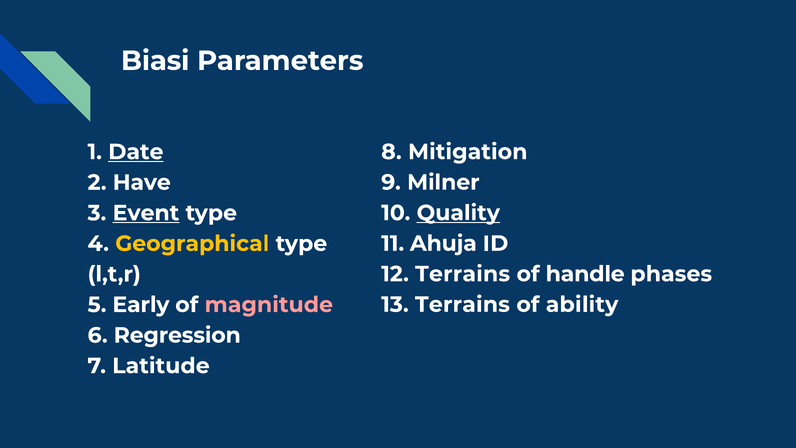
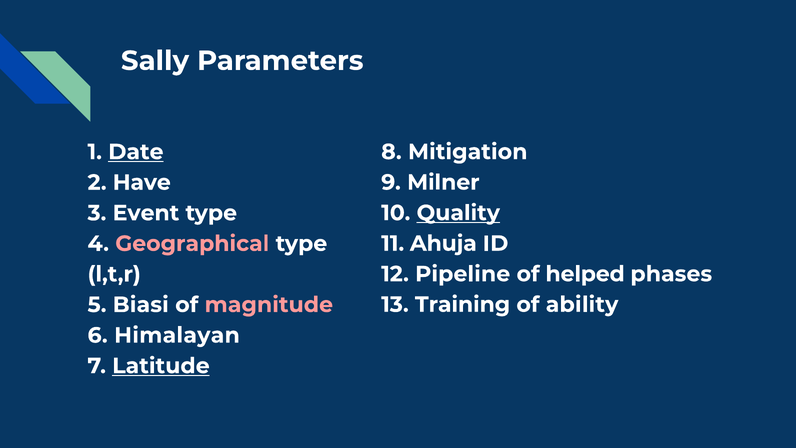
Biasi: Biasi -> Sally (155, 61)
Event underline: present -> none (146, 213)
Geographical colour: yellow -> pink (192, 244)
12 Terrains: Terrains -> Pipeline (463, 274)
handle: handle -> helped (585, 274)
13 Terrains: Terrains -> Training (463, 304)
Early: Early -> Biasi (141, 305)
Regression: Regression -> Himalayan (177, 335)
Latitude underline: none -> present (161, 366)
